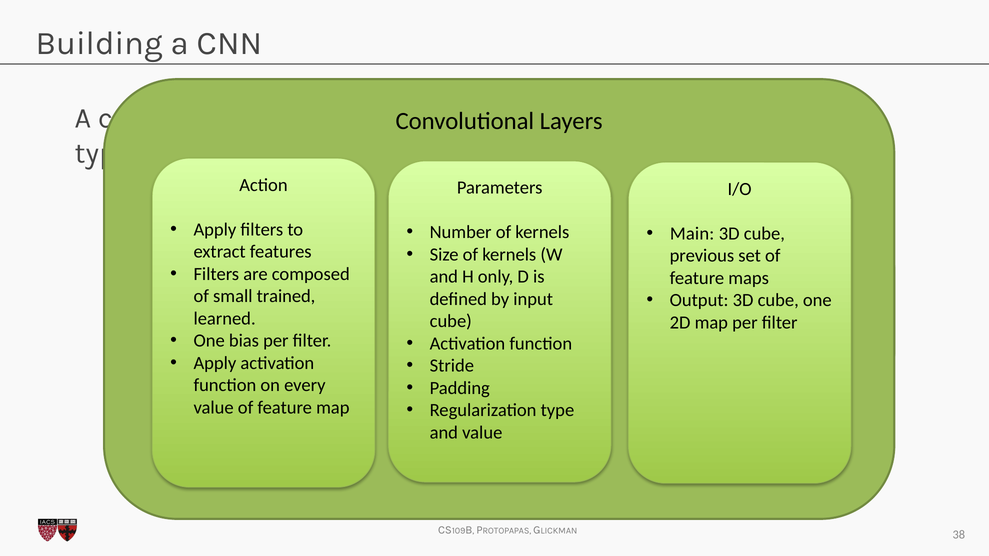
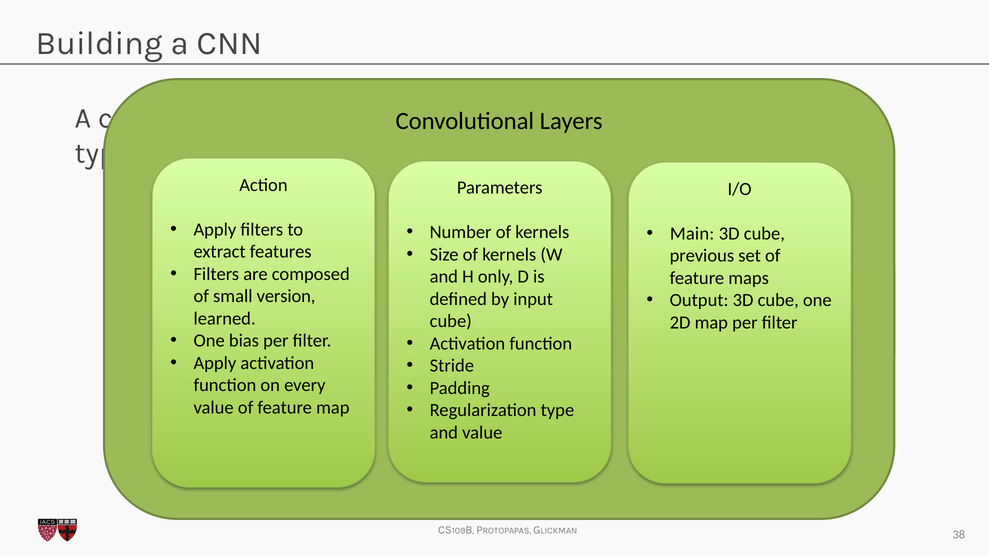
trained: trained -> version (286, 297)
